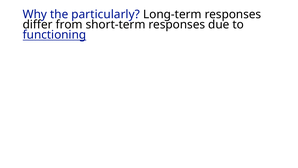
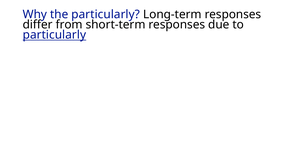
functioning: functioning -> particularly (54, 35)
